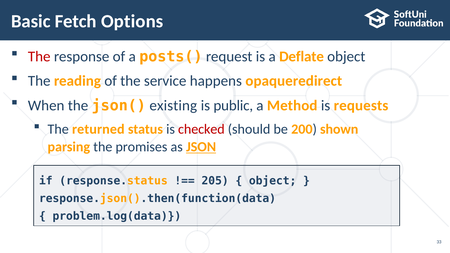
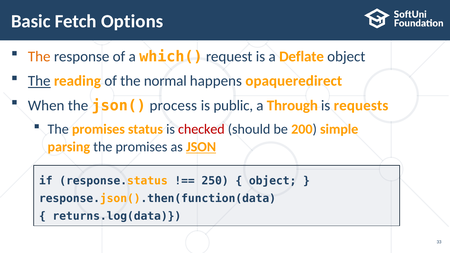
The colour: red -> orange (39, 56)
posts(: posts( -> which( (171, 56)
The underline: none -> present (39, 81)
service: service -> normal (165, 81)
existing: existing -> process (173, 106)
Method: Method -> Through (292, 106)
returned: returned -> promises (98, 129)
shown: shown -> simple (339, 129)
205: 205 -> 250 (215, 181)
problem.log(data: problem.log(data -> returns.log(data (117, 216)
